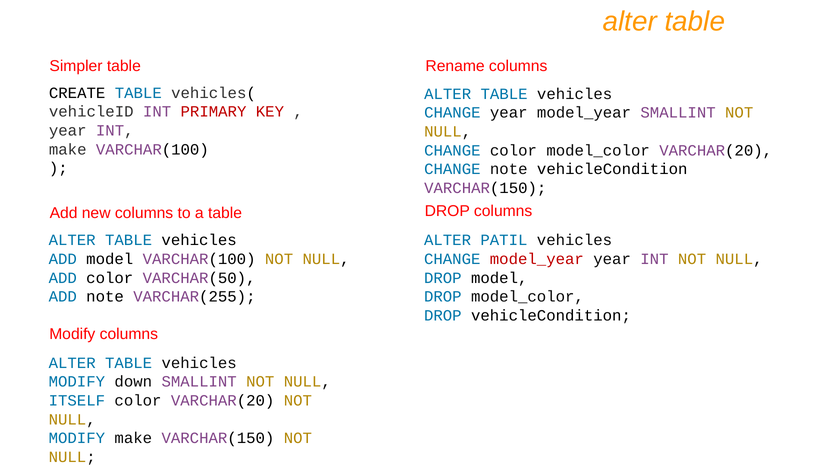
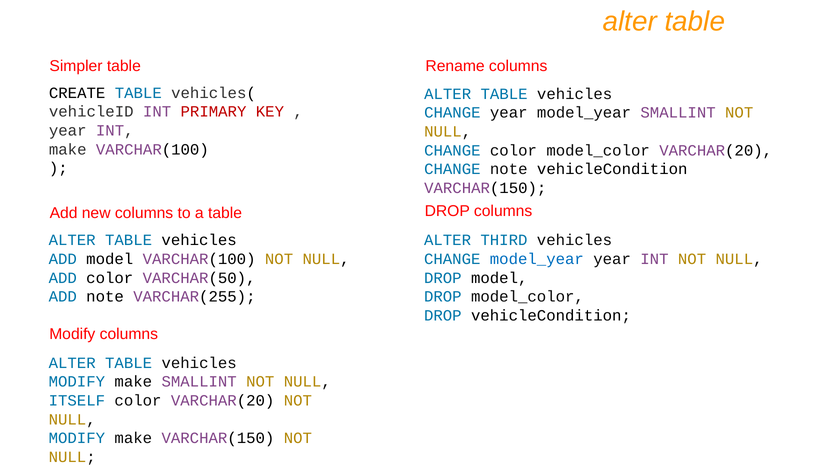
PATIL: PATIL -> THIRD (504, 240)
model_year colour: red -> blue (537, 259)
down: down -> make (133, 382)
